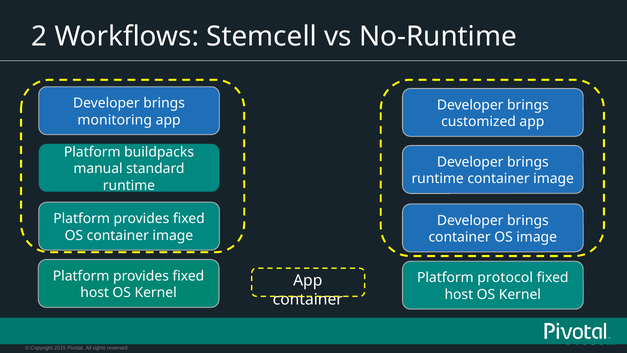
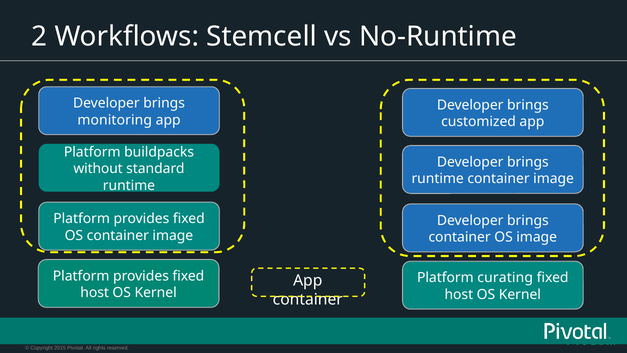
manual: manual -> without (98, 169)
protocol: protocol -> curating (505, 278)
